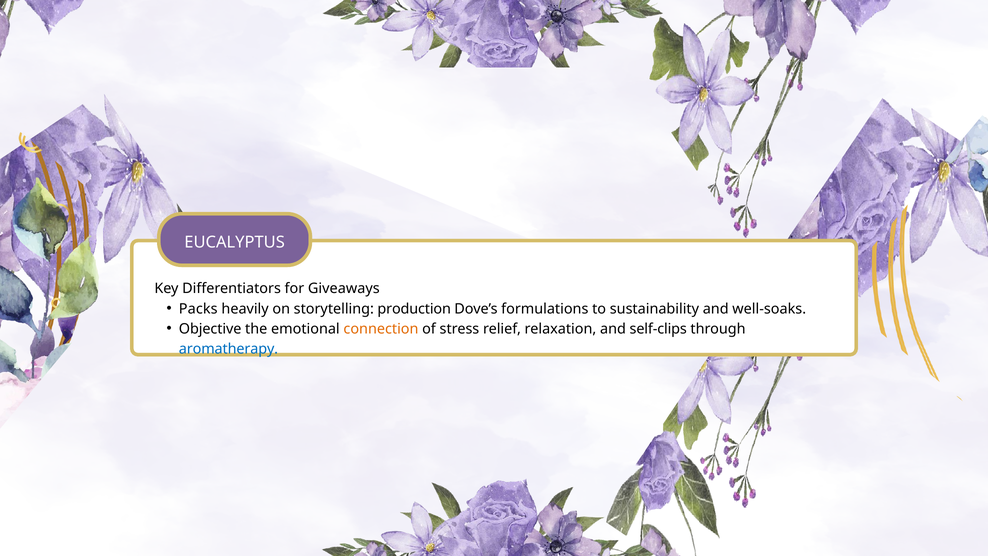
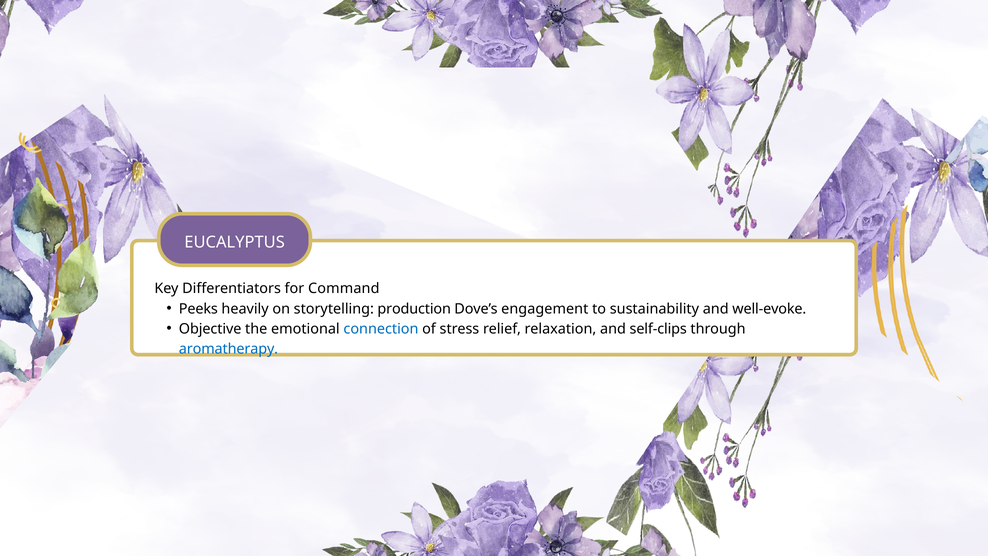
Giveaways: Giveaways -> Command (344, 288)
Packs: Packs -> Peeks (198, 309)
formulations: formulations -> engagement (545, 309)
well-soaks: well-soaks -> well-evoke (769, 309)
connection colour: orange -> blue (381, 329)
